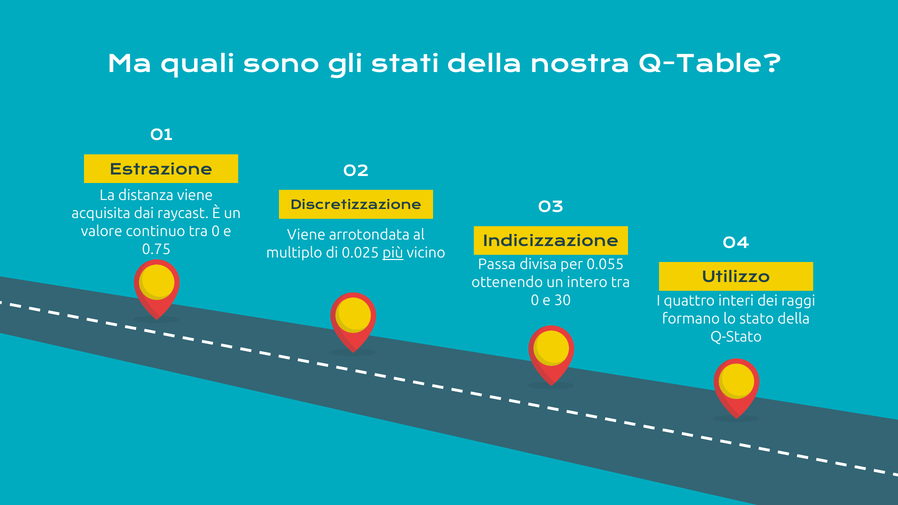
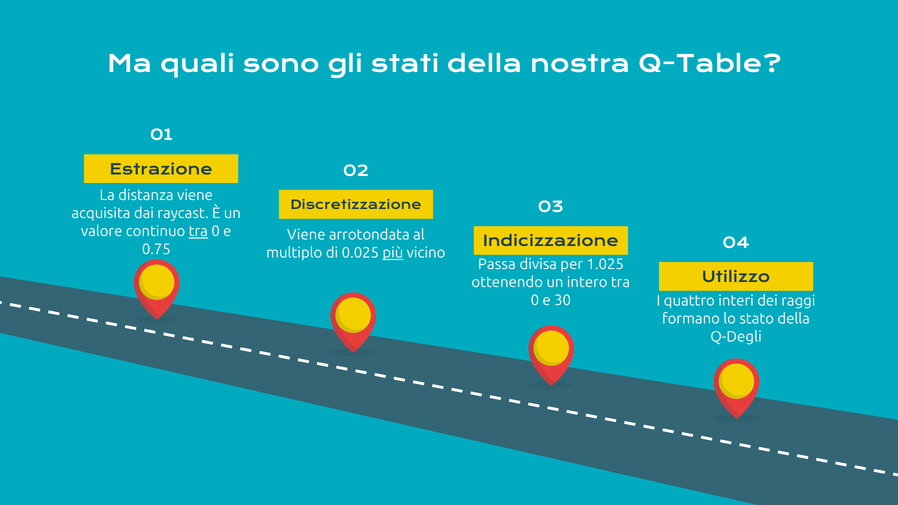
tra underline: none -> present (198, 231)
0.055: 0.055 -> 1.025 (605, 265)
Q-Stato: Q-Stato -> Q-Degli (736, 337)
